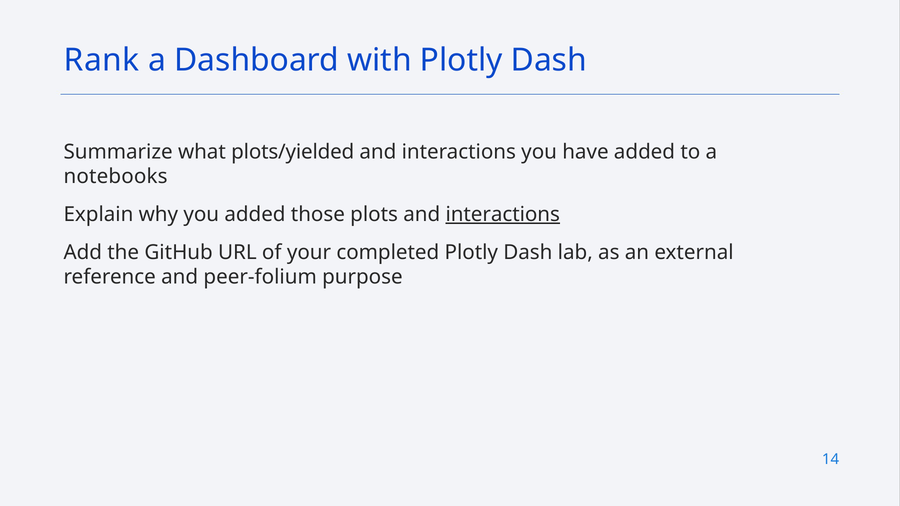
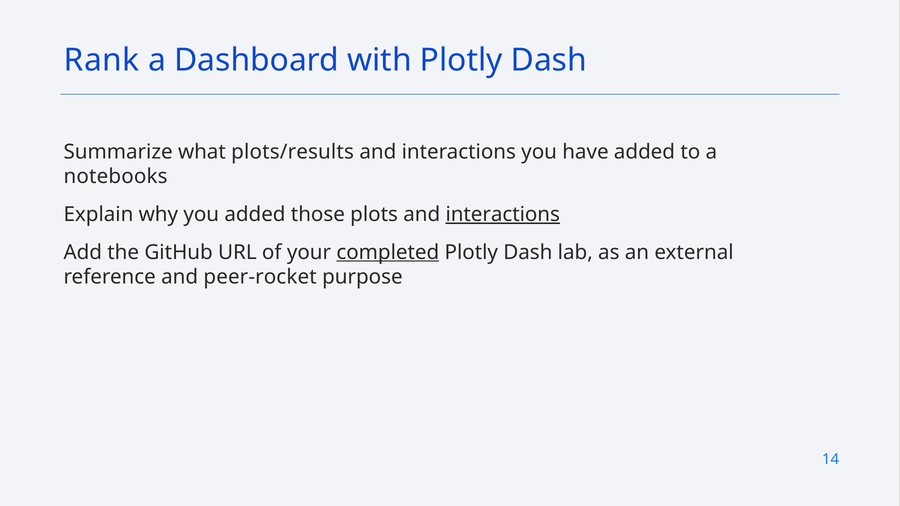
plots/yielded: plots/yielded -> plots/results (293, 152)
completed underline: none -> present (388, 252)
peer-folium: peer-folium -> peer-rocket (260, 277)
